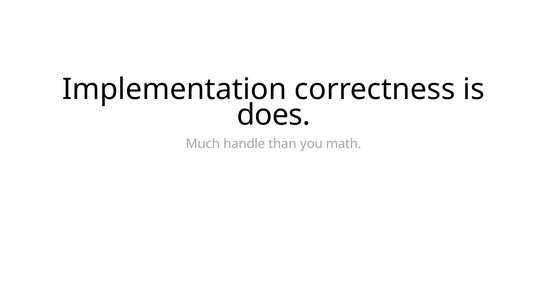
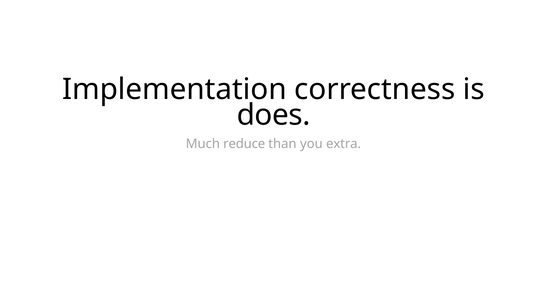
handle: handle -> reduce (244, 144)
math: math -> extra (344, 144)
